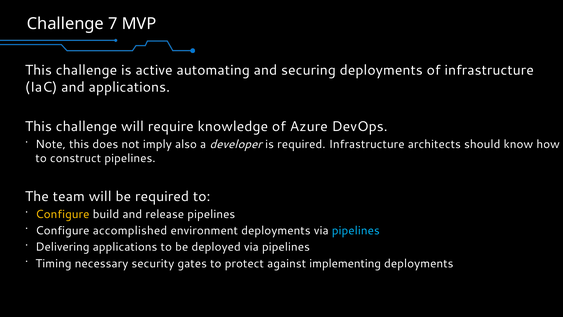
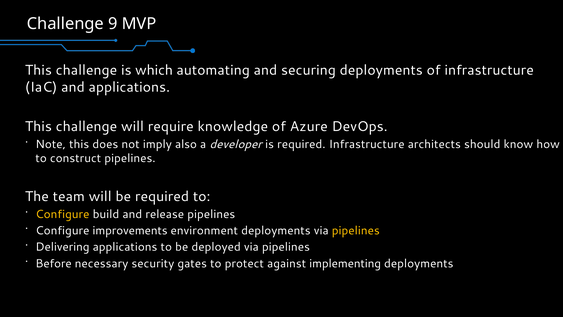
7: 7 -> 9 (113, 24)
active: active -> which (154, 70)
accomplished: accomplished -> improvements (130, 230)
pipelines colour: light blue -> yellow (356, 230)
Timing: Timing -> Before (54, 263)
